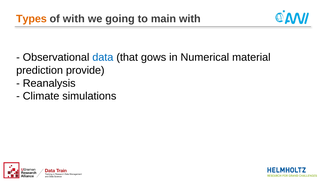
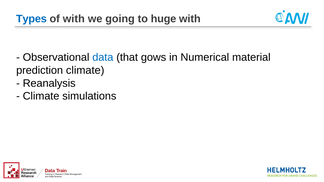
Types colour: orange -> blue (31, 19)
main: main -> huge (164, 19)
prediction provide: provide -> climate (85, 70)
